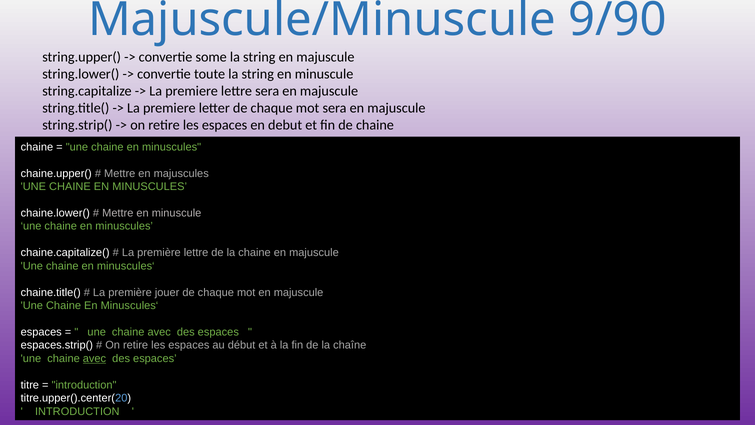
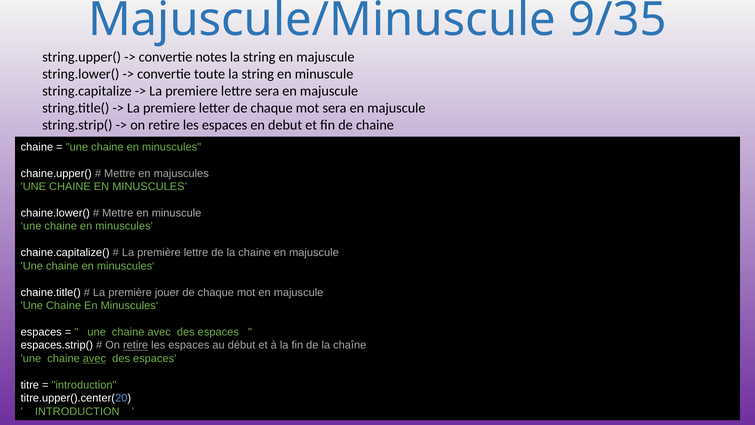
9/90: 9/90 -> 9/35 (618, 19)
some: some -> notes (211, 57)
retire underline: none -> present (136, 345)
